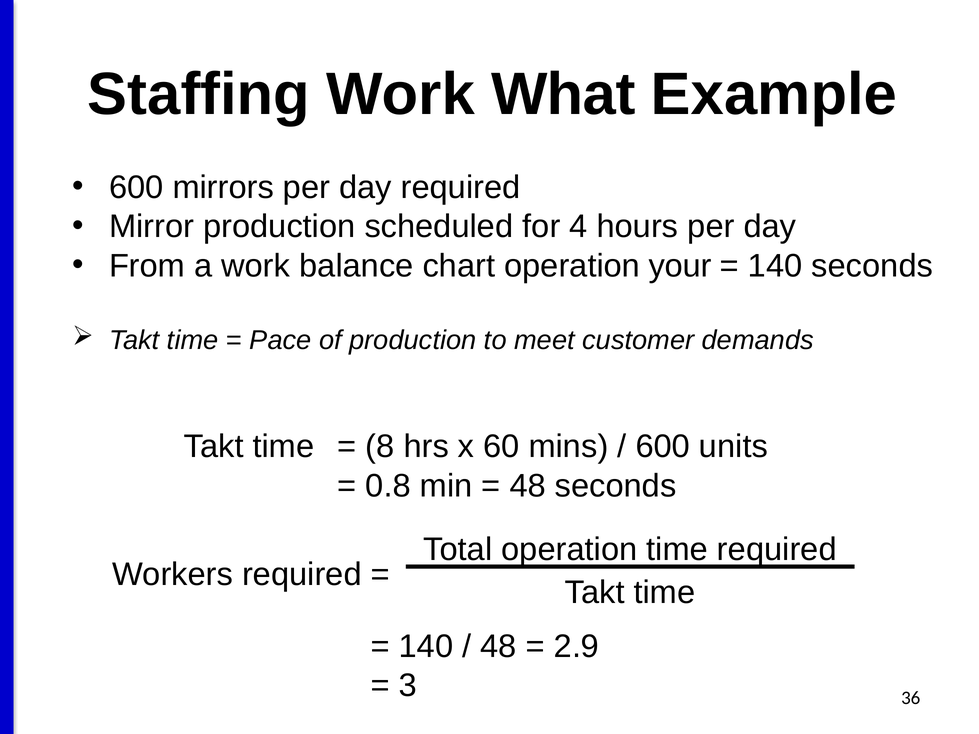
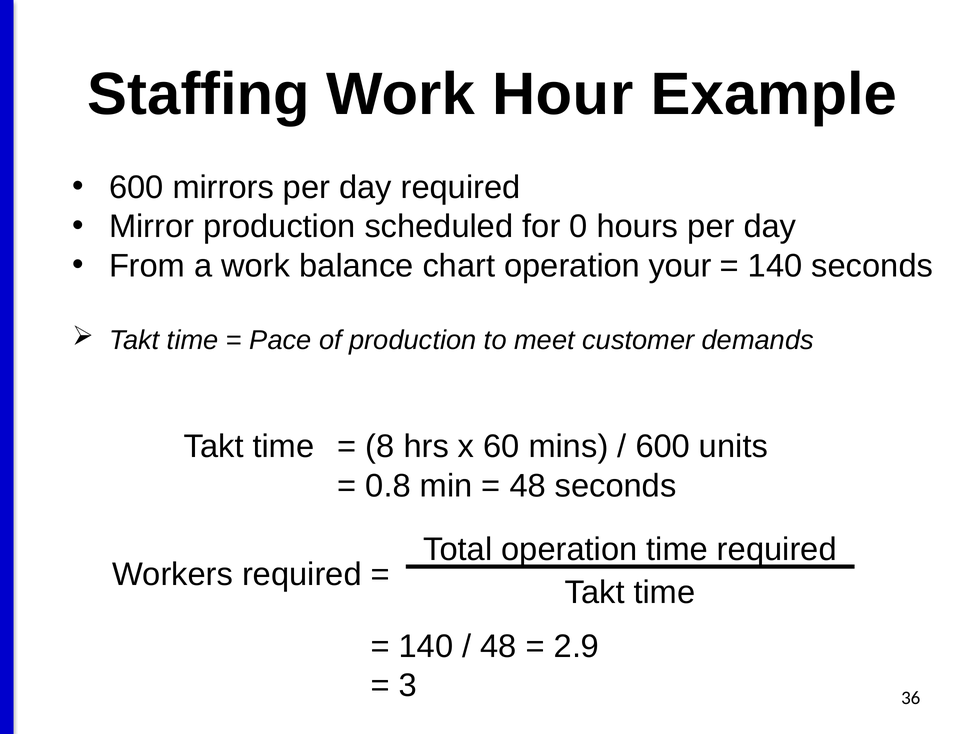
What: What -> Hour (563, 95)
4: 4 -> 0 (579, 227)
